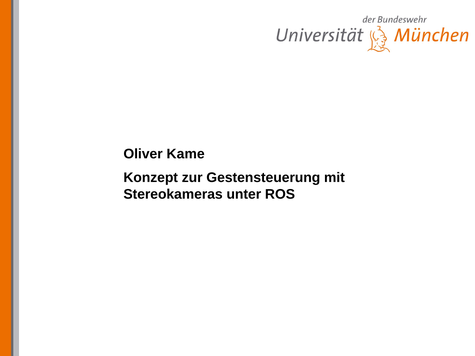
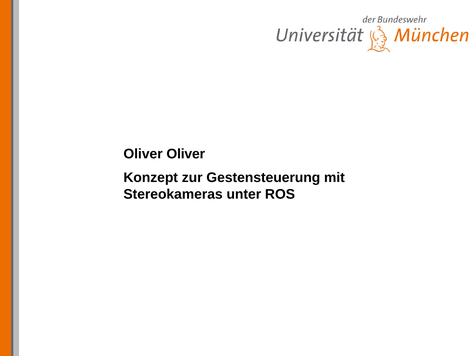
Oliver Kame: Kame -> Oliver (186, 154)
